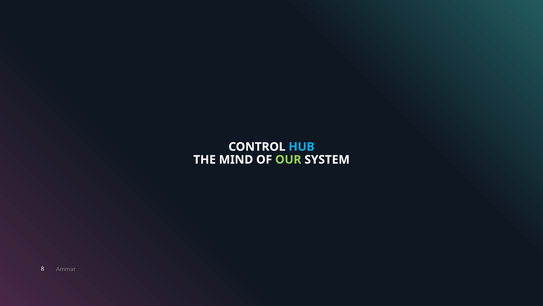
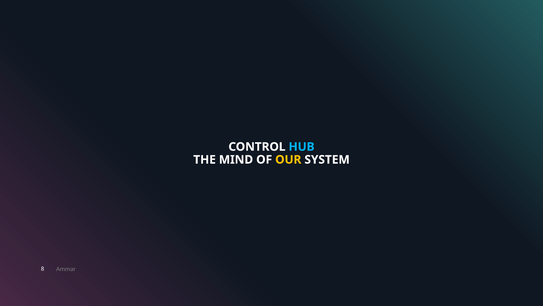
OUR colour: light green -> yellow (288, 159)
